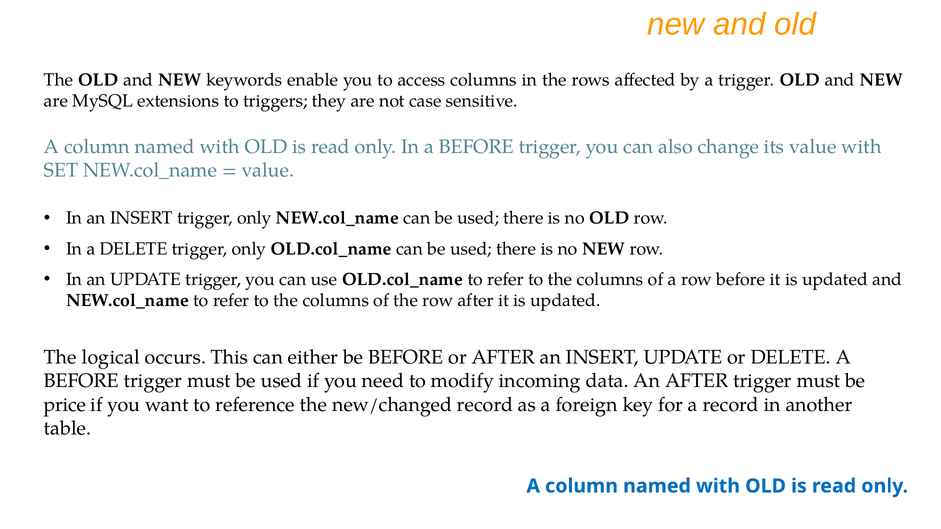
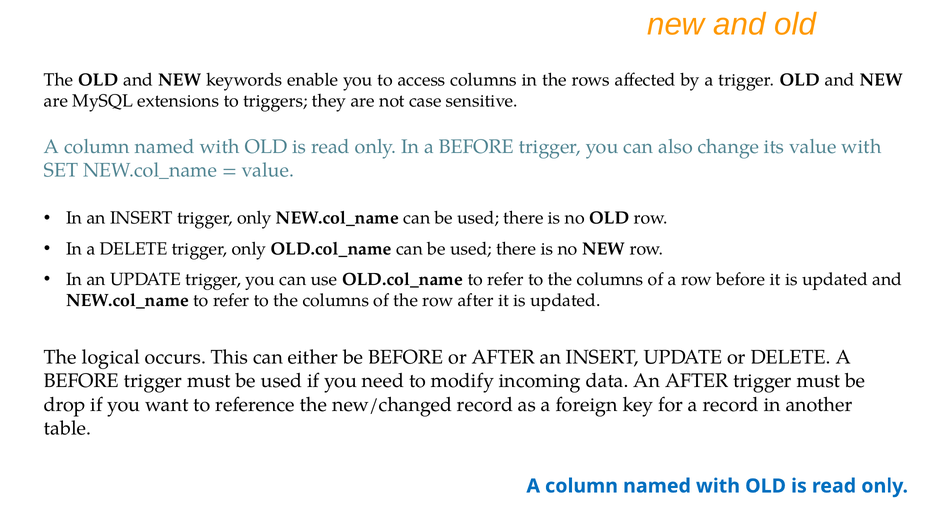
price: price -> drop (65, 405)
